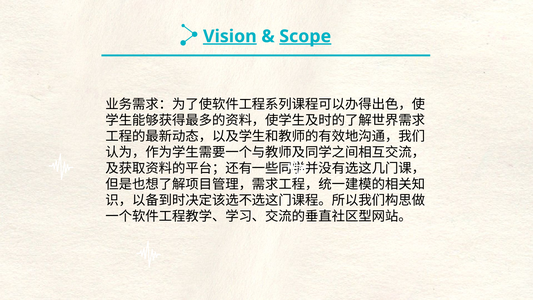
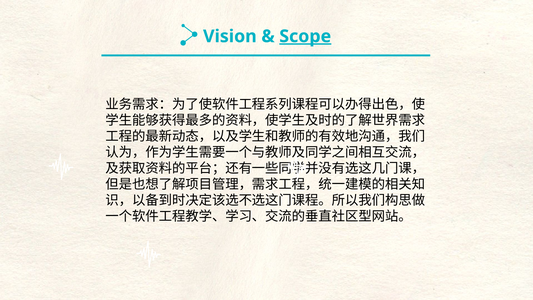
Vision underline: present -> none (230, 36)
